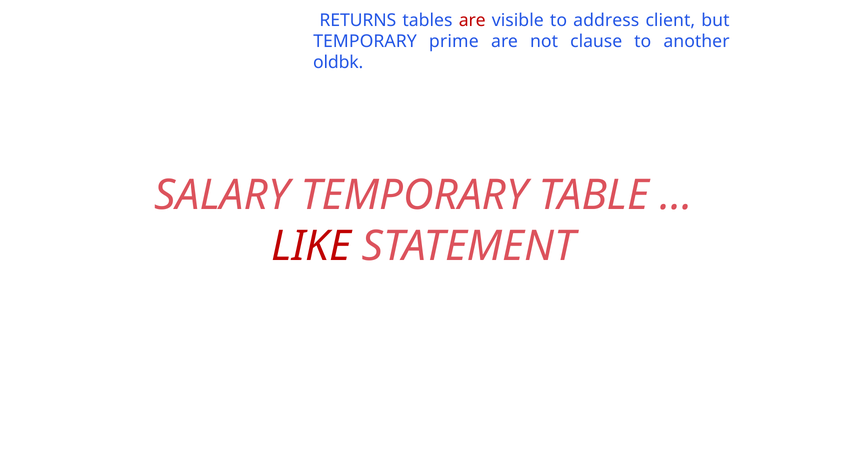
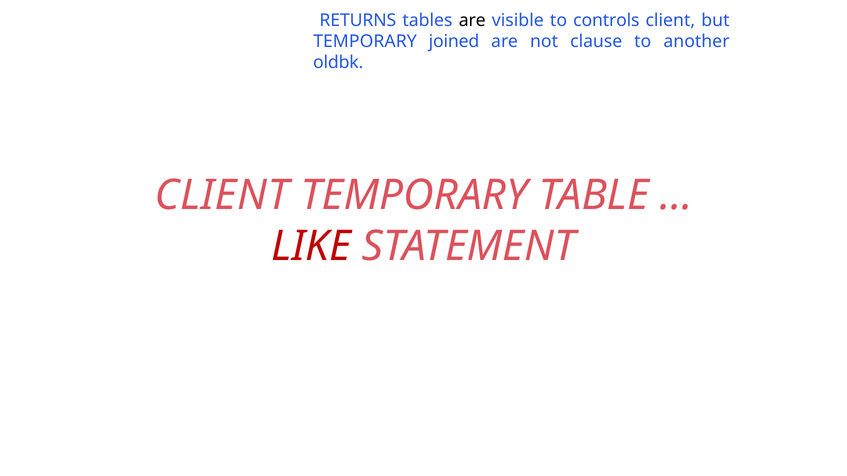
are colour: red -> black (472, 20)
address: address -> controls (606, 20)
prime: prime -> joined (454, 41)
SALARY: SALARY -> CLIENT (222, 196)
